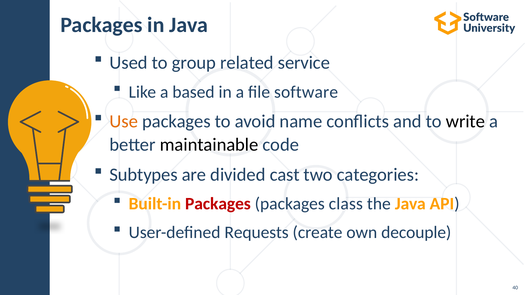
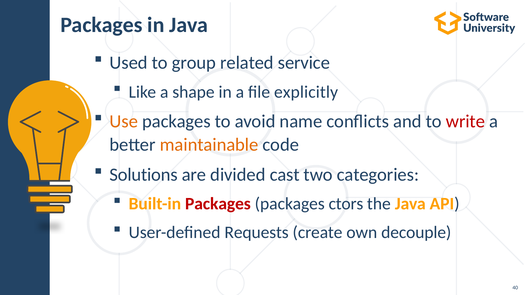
based: based -> shape (193, 92)
software: software -> explicitly (306, 92)
write colour: black -> red (465, 121)
maintainable colour: black -> orange (209, 145)
Subtypes: Subtypes -> Solutions (144, 175)
class: class -> ctors (346, 204)
